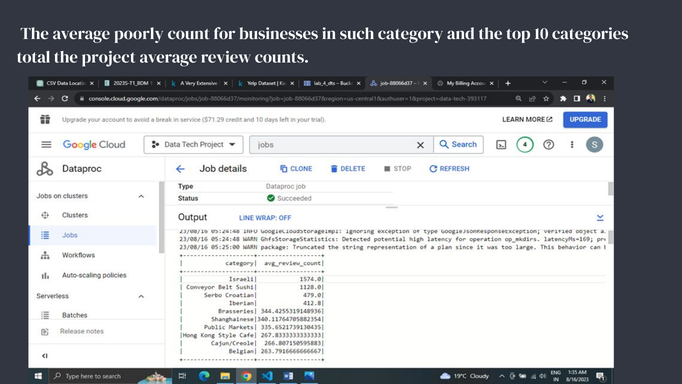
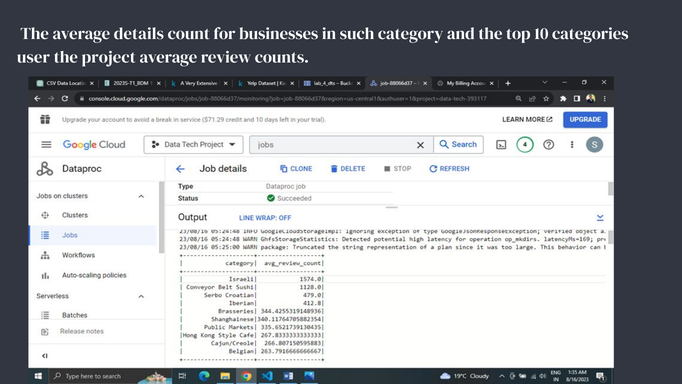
poorly: poorly -> details (139, 34)
total: total -> user (33, 57)
